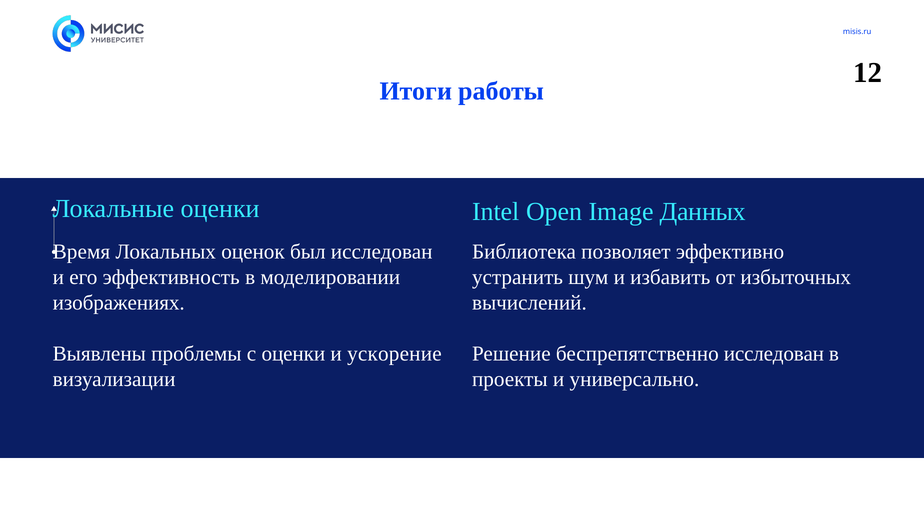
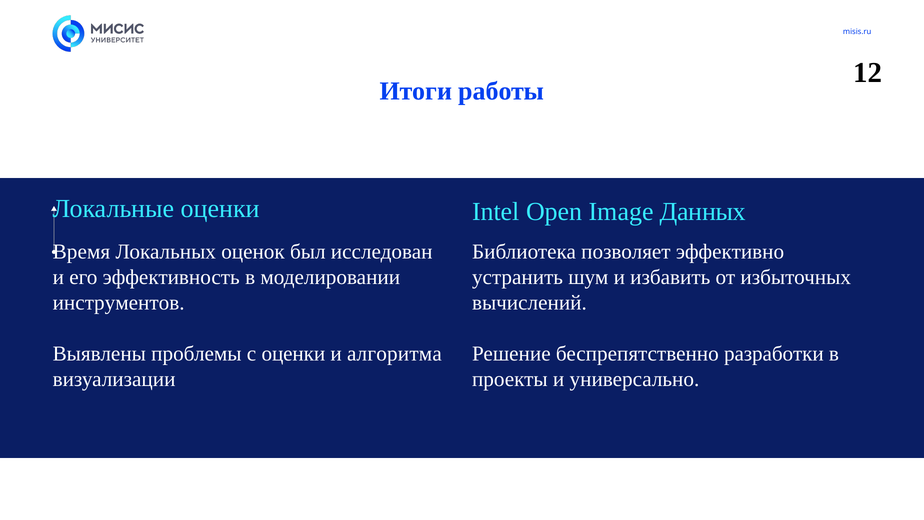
изображениях: изображениях -> инструментов (119, 303)
ускорение: ускорение -> алгоритма (394, 353)
беспрепятственно исследован: исследован -> разработки (774, 353)
